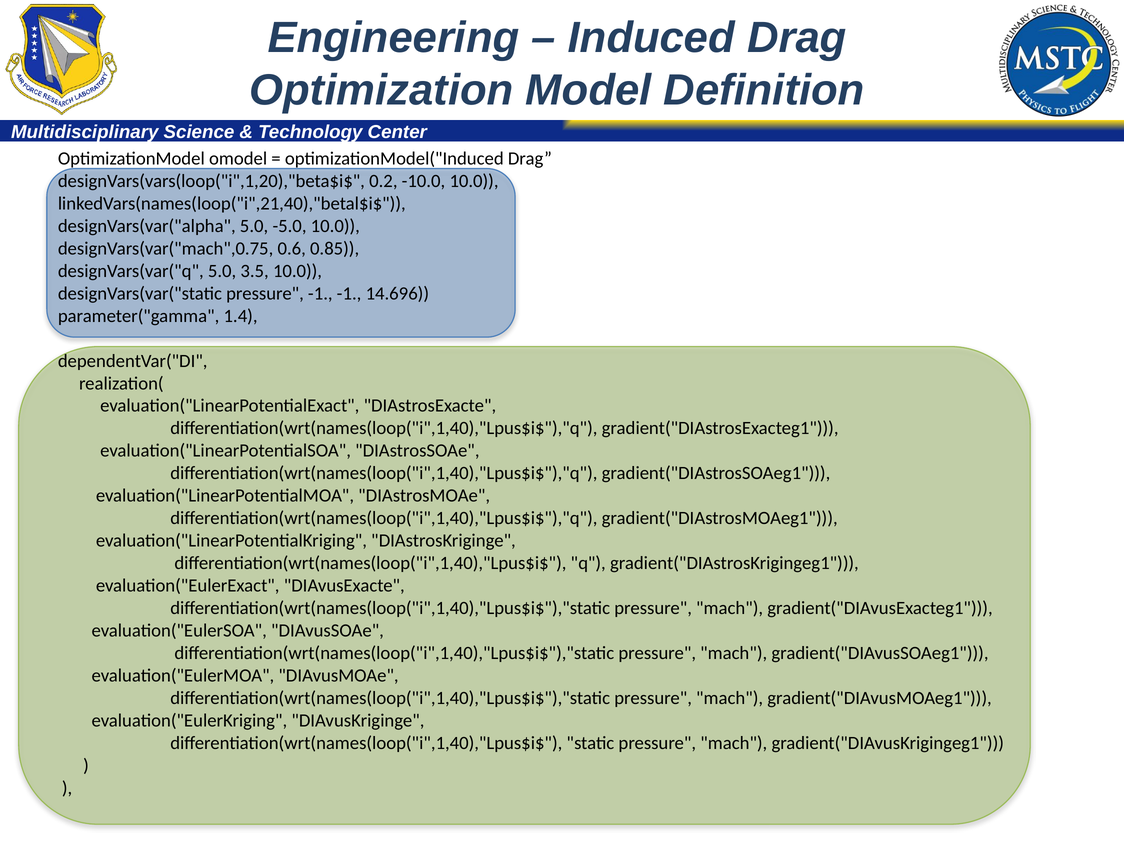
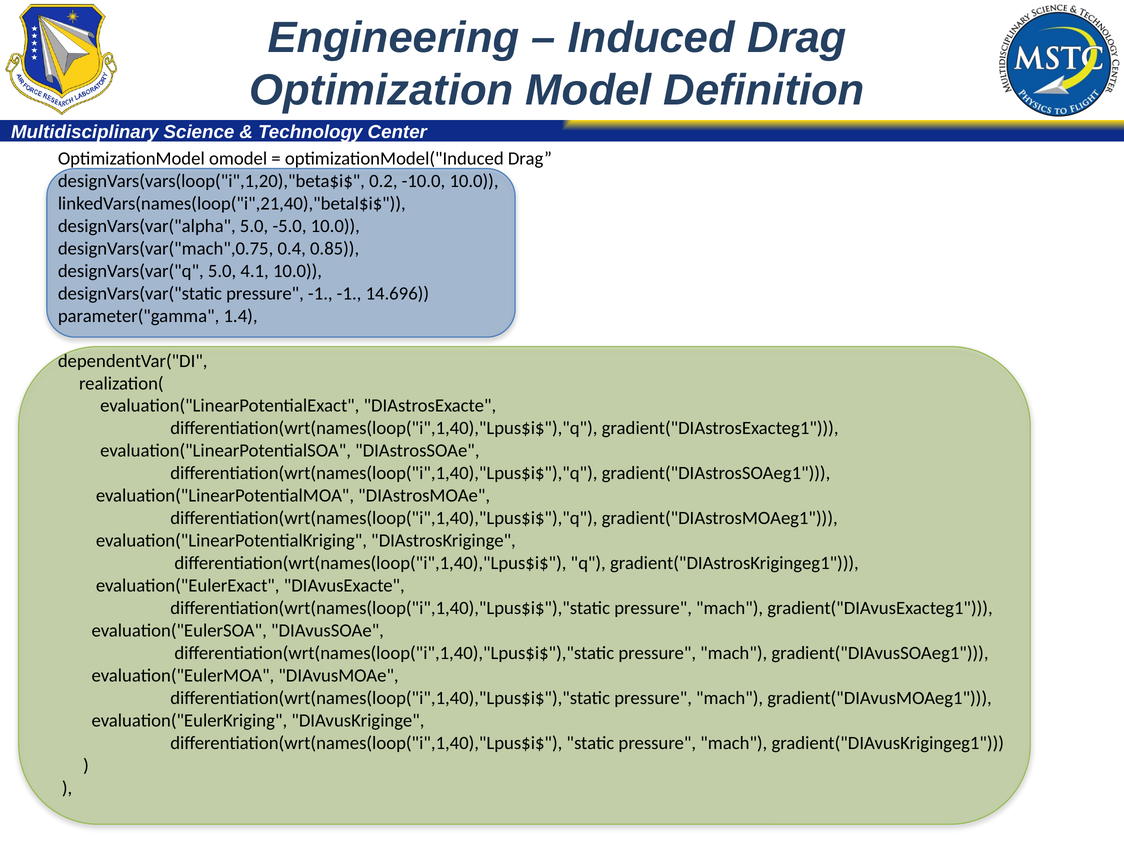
0.6: 0.6 -> 0.4 (292, 248)
3.5: 3.5 -> 4.1 (255, 271)
